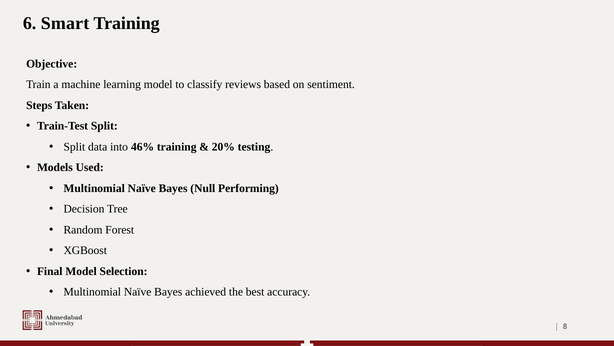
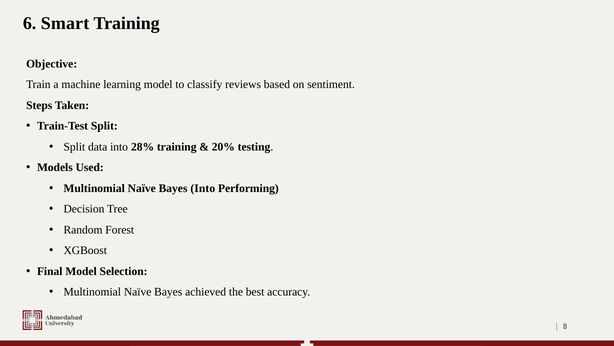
46%: 46% -> 28% (143, 147)
Bayes Null: Null -> Into (203, 188)
